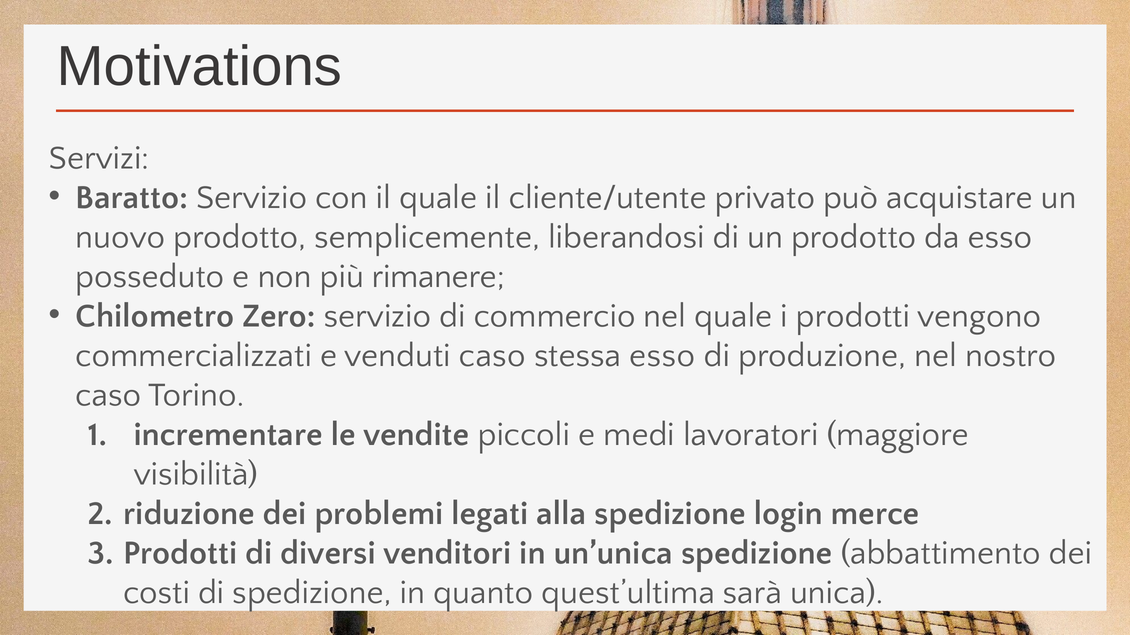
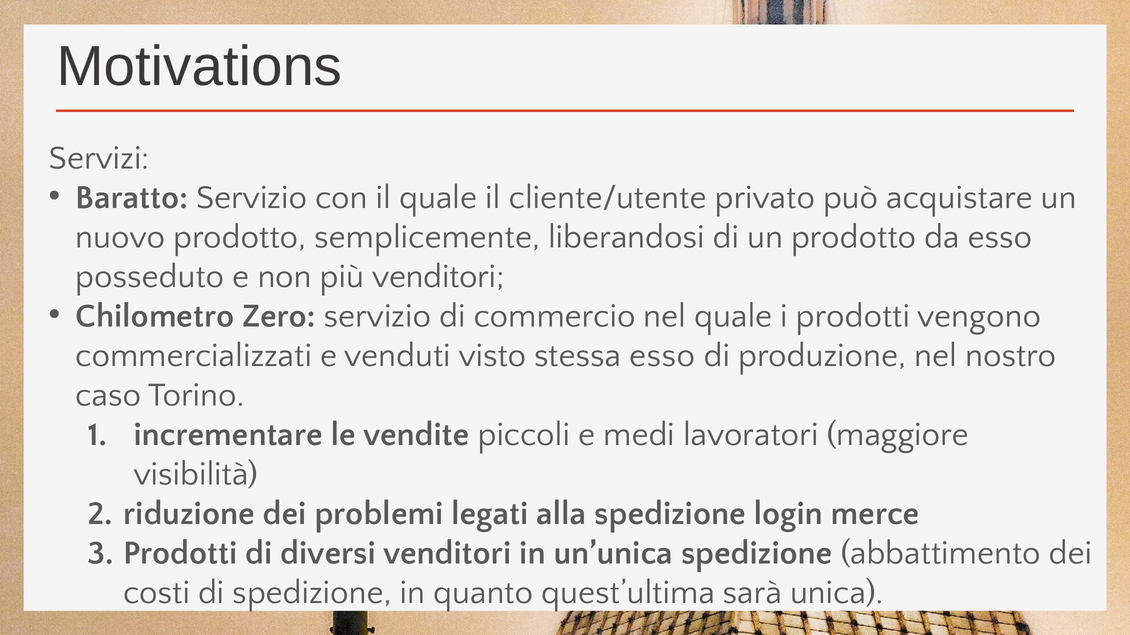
più rimanere: rimanere -> venditori (438, 277)
venduti caso: caso -> visto (493, 356)
